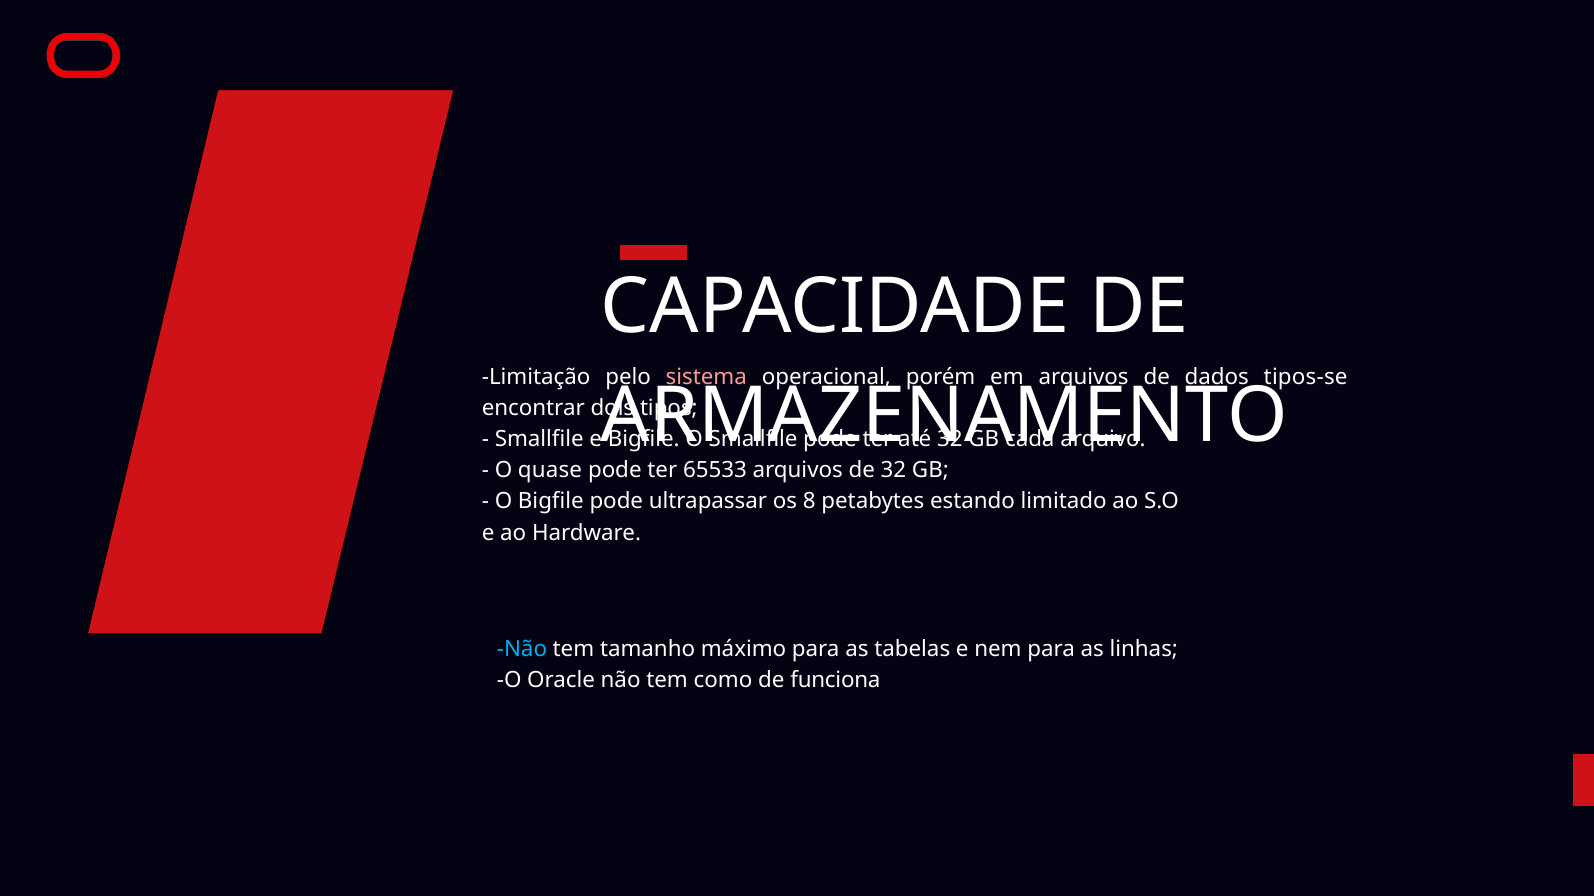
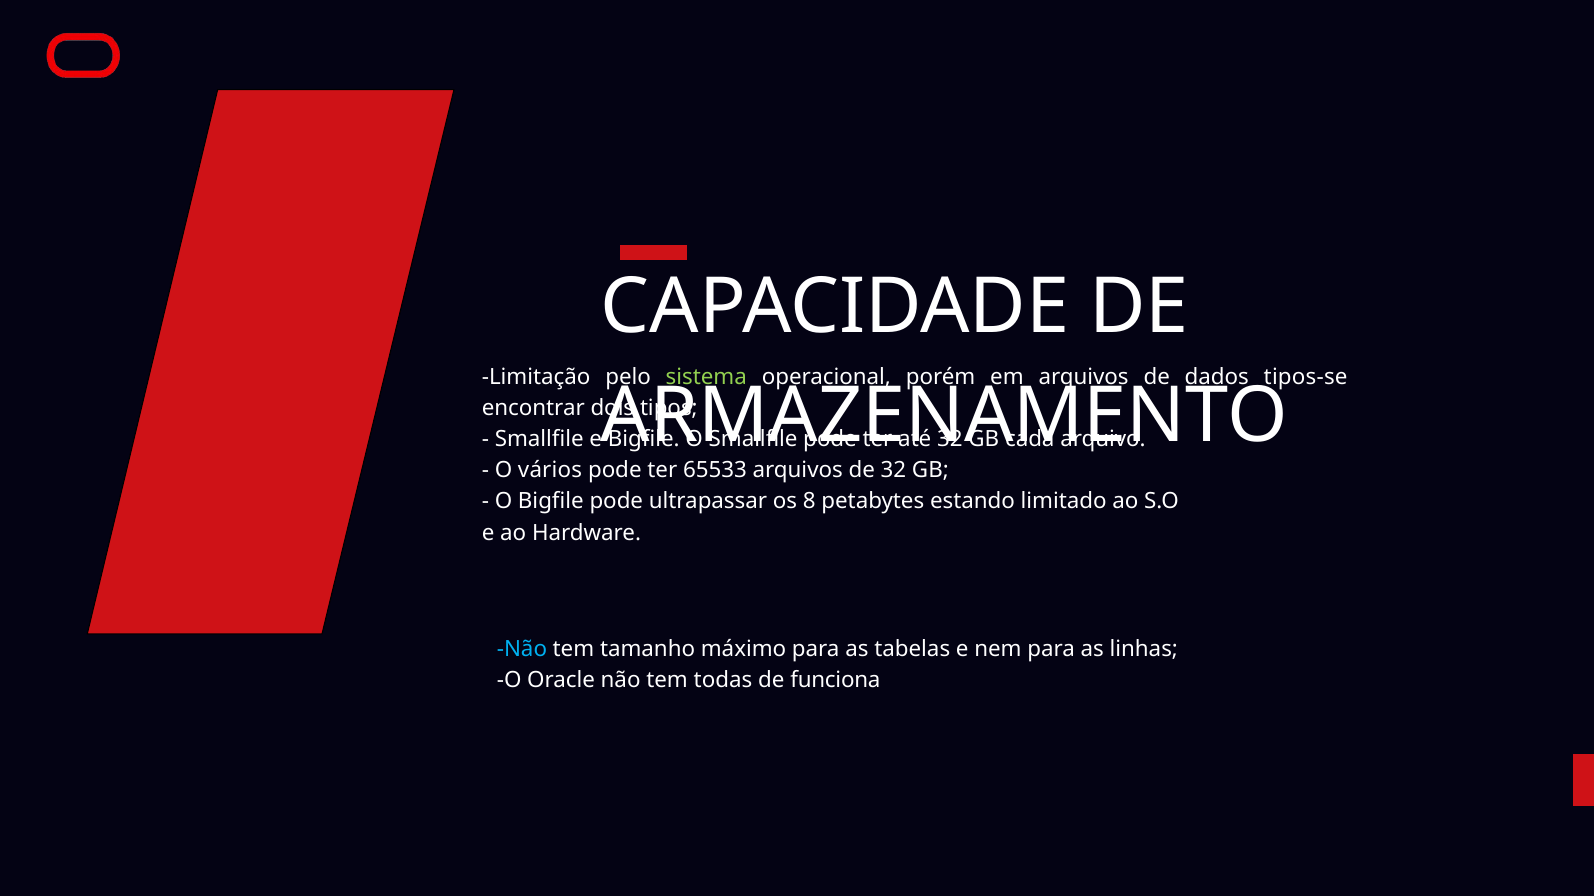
sistema colour: pink -> light green (706, 377)
quase: quase -> vários (550, 471)
como: como -> todas (723, 681)
